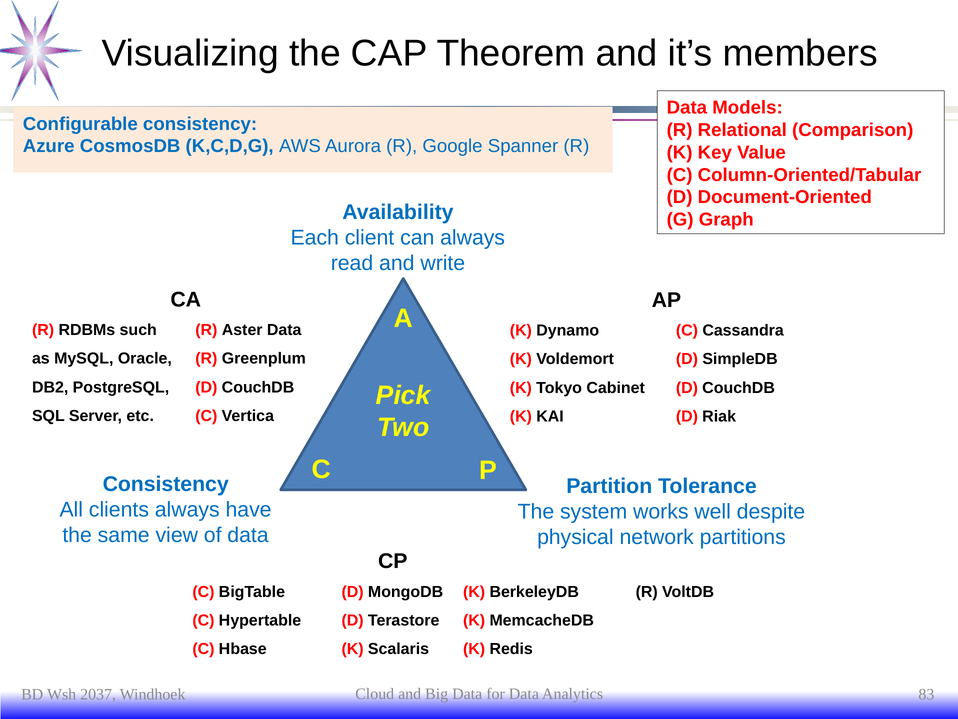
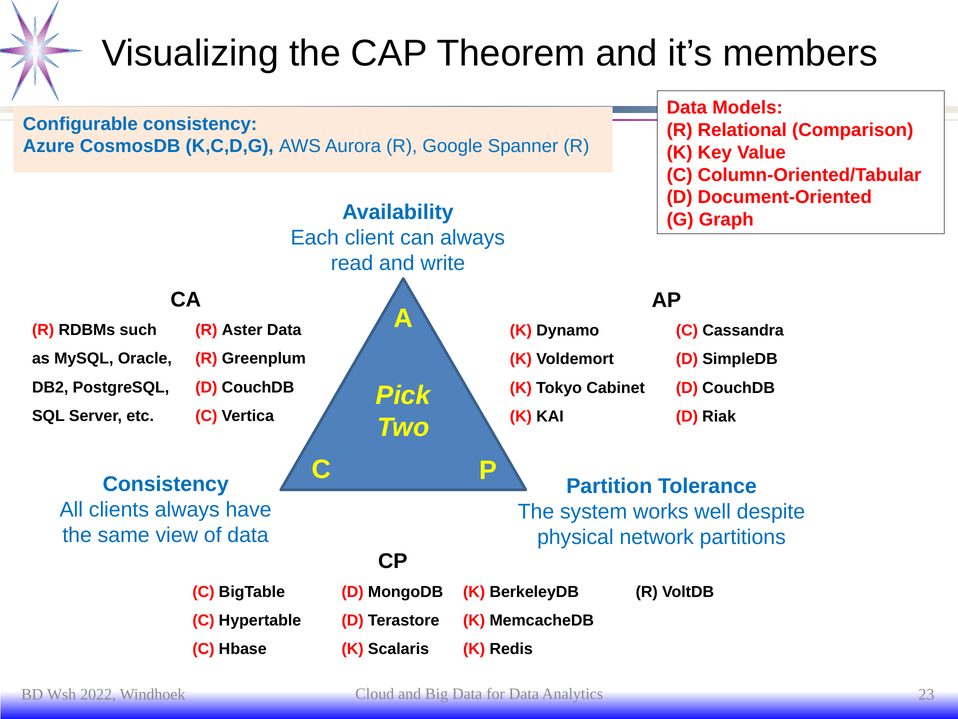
83: 83 -> 23 (926, 694)
2037: 2037 -> 2022 (98, 694)
